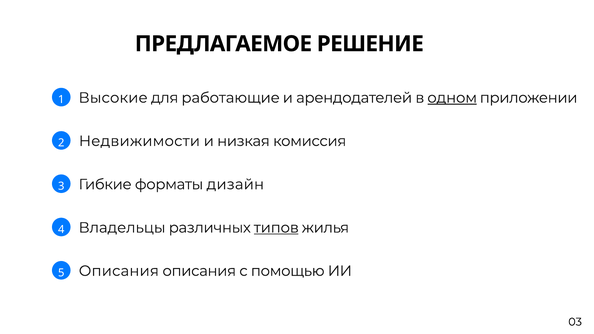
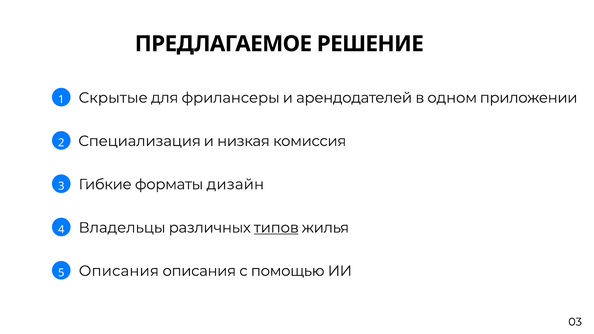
Высокие: Высокие -> Скрытые (113, 98)
работающие: работающие -> фрилансеры (231, 98)
одном underline: present -> none (452, 98)
Недвижимости: Недвижимости -> Специализация (140, 141)
